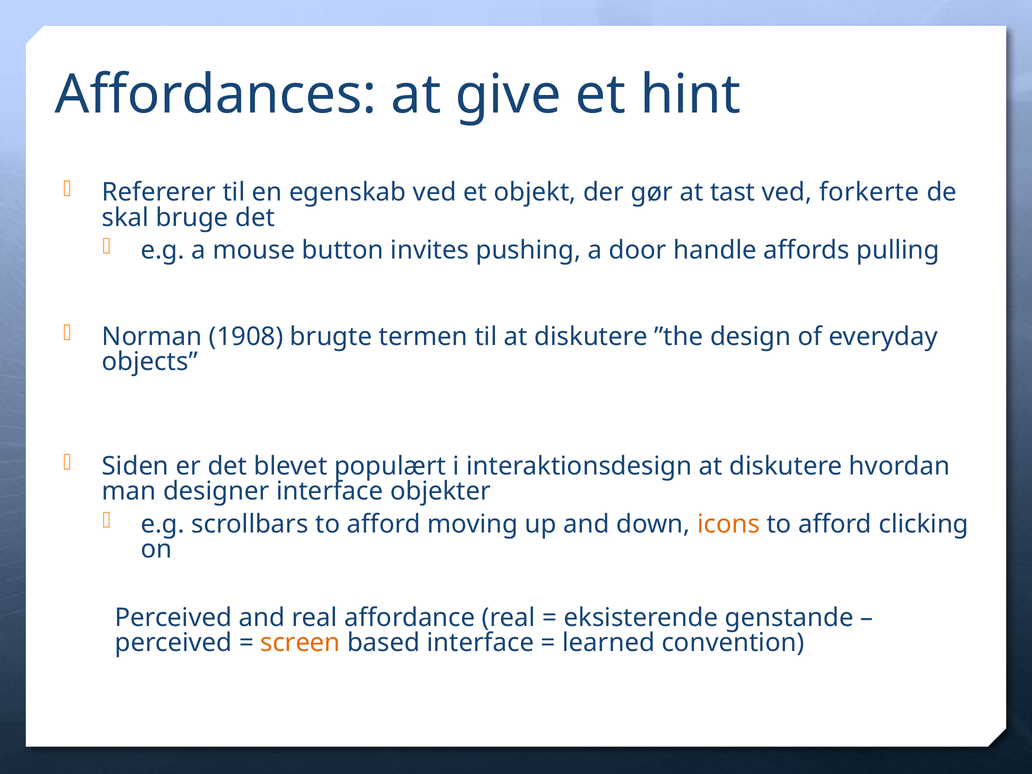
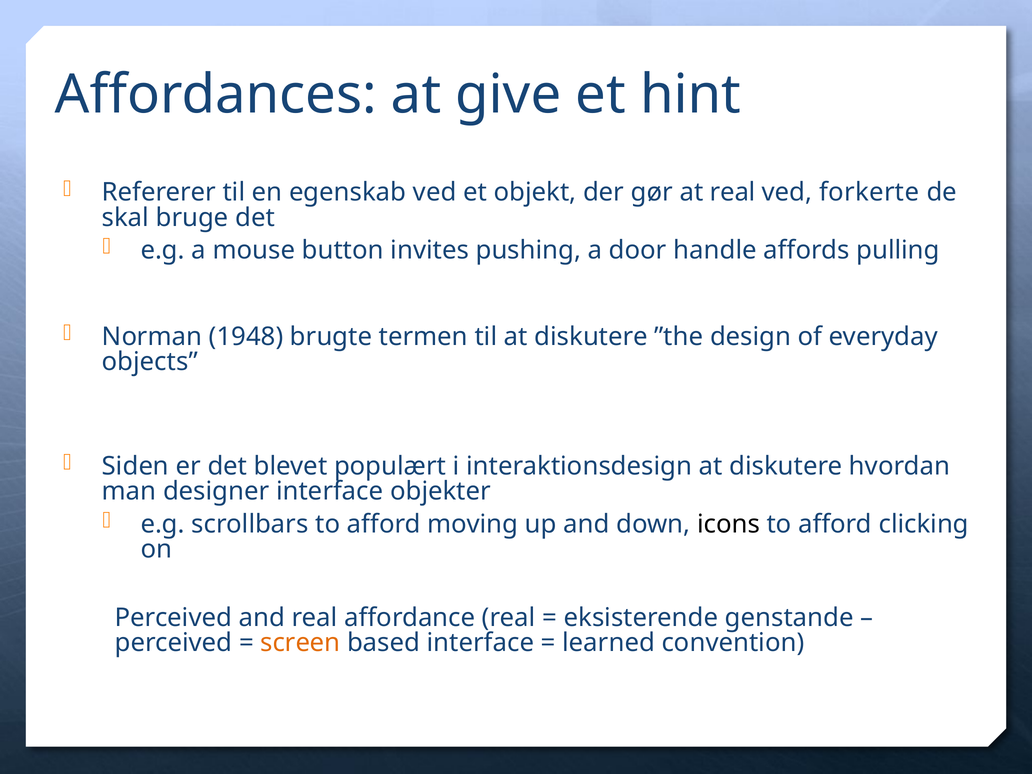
at tast: tast -> real (733, 192)
1908: 1908 -> 1948 (246, 337)
icons colour: orange -> black (728, 524)
